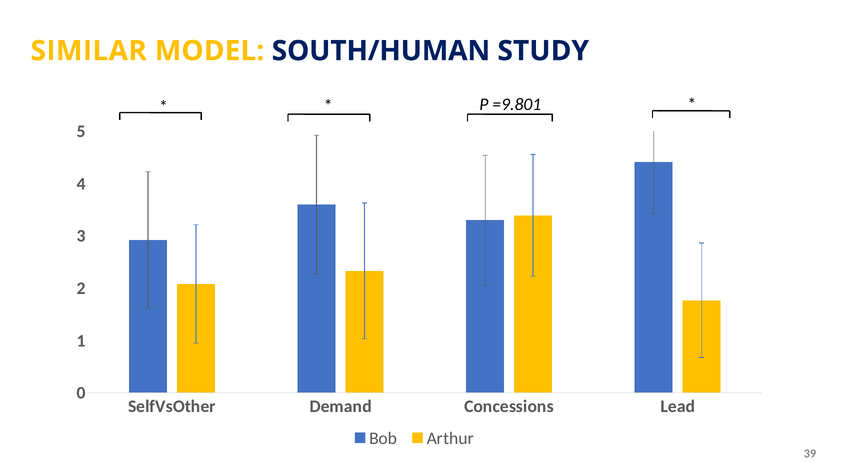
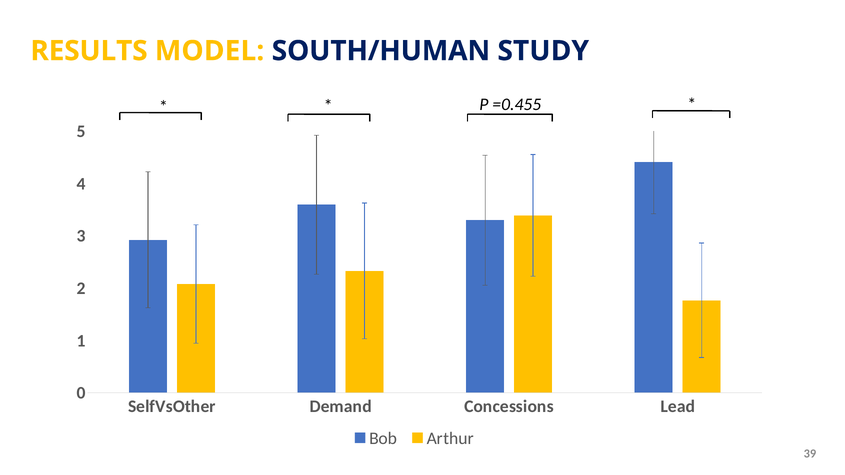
SIMILAR: SIMILAR -> RESULTS (89, 51)
=9.801: =9.801 -> =0.455 (517, 104)
